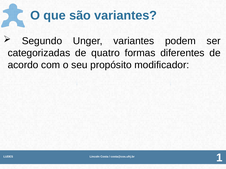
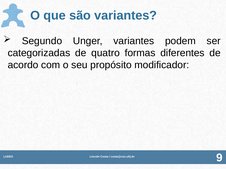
1: 1 -> 9 (219, 158)
